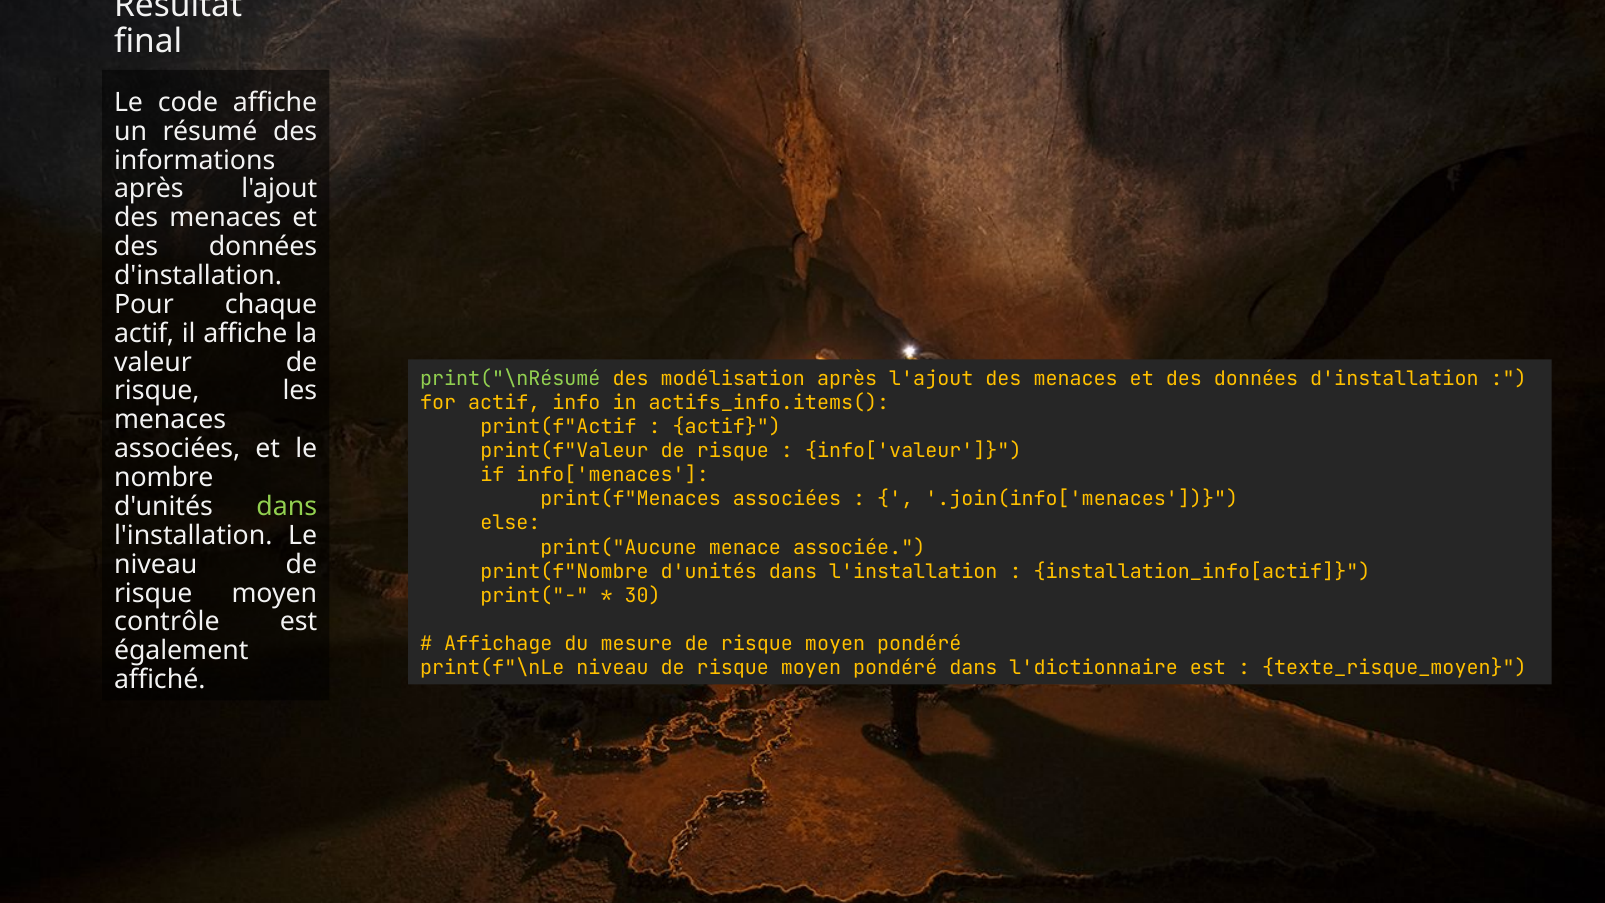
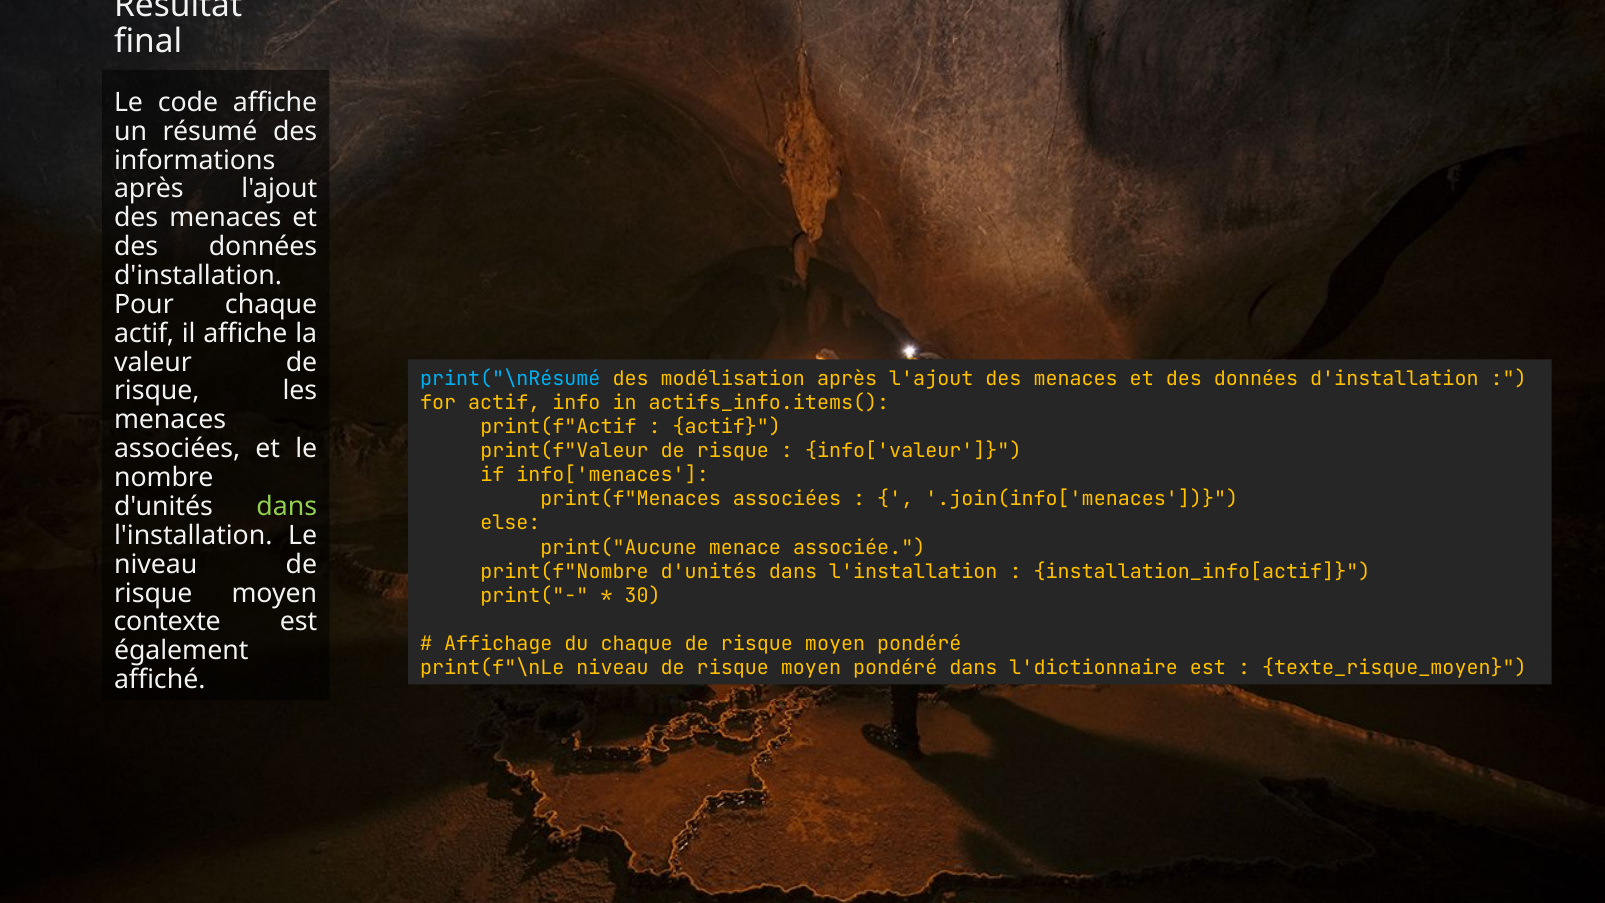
print("\nRésumé colour: light green -> light blue (510, 379)
contrôle: contrôle -> contexte (167, 622)
du mesure: mesure -> chaque (637, 644)
